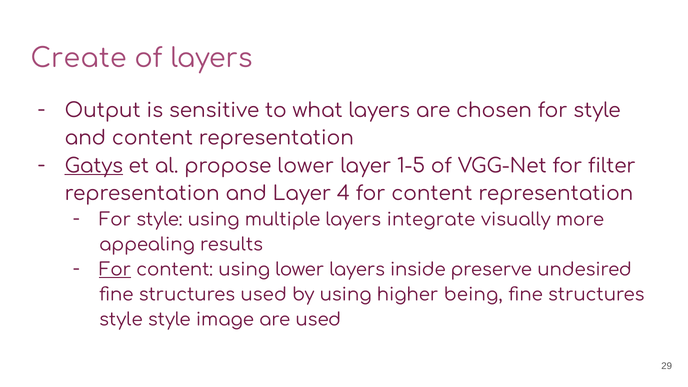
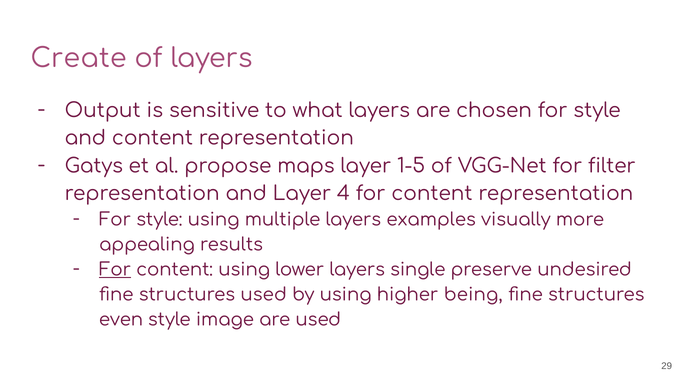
Gatys underline: present -> none (94, 166)
propose lower: lower -> maps (306, 166)
integrate: integrate -> examples (431, 220)
inside: inside -> single (418, 270)
style: style -> even (121, 320)
